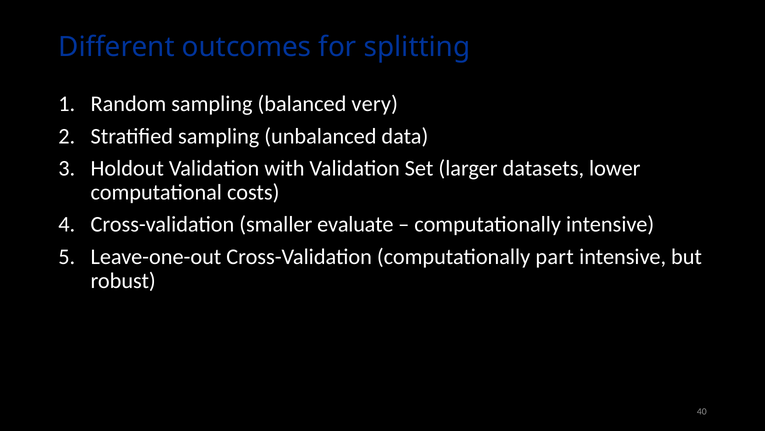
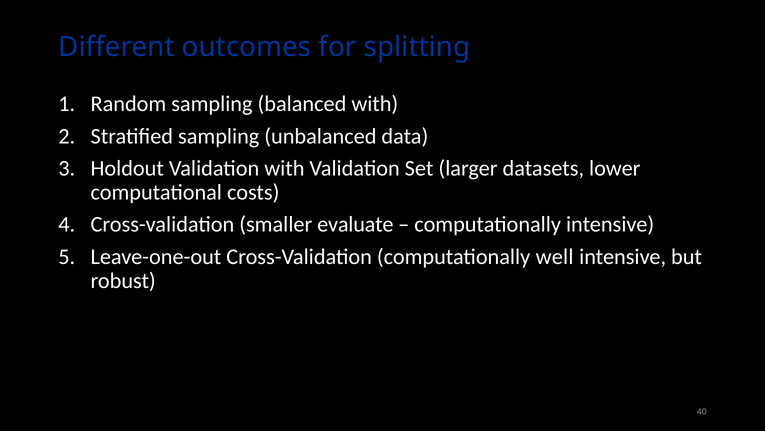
balanced very: very -> with (375, 104)
part: part -> well (555, 256)
